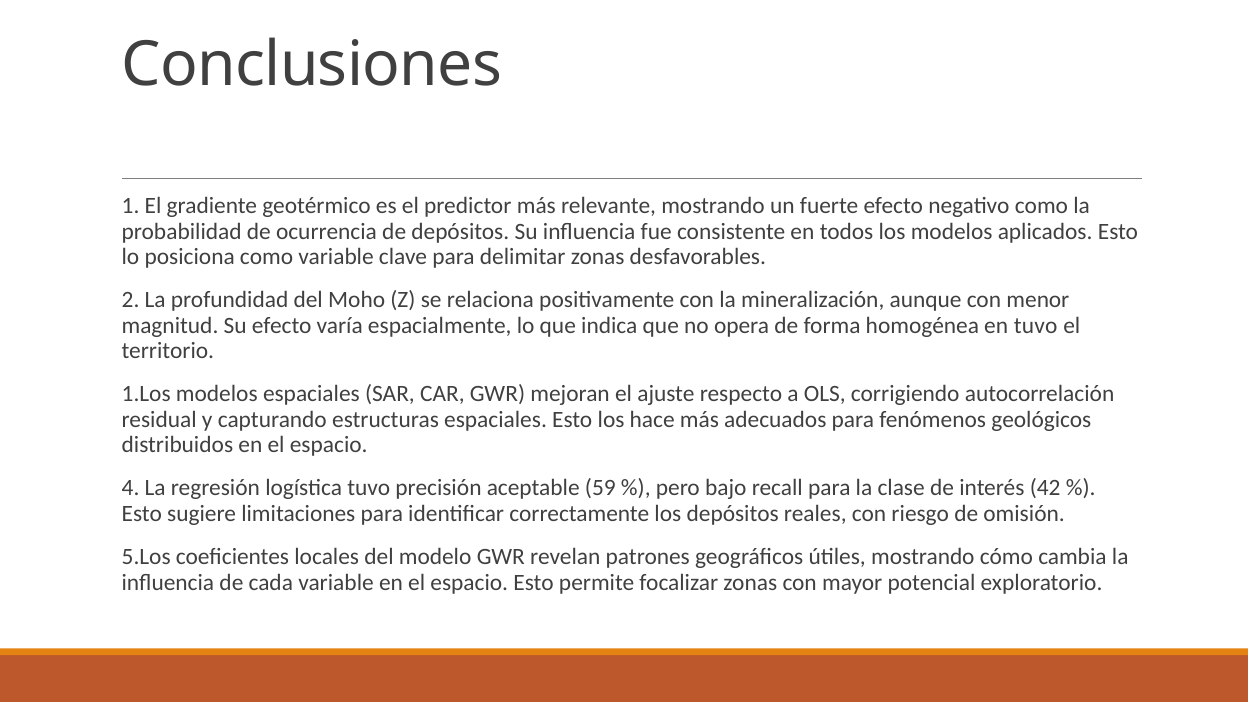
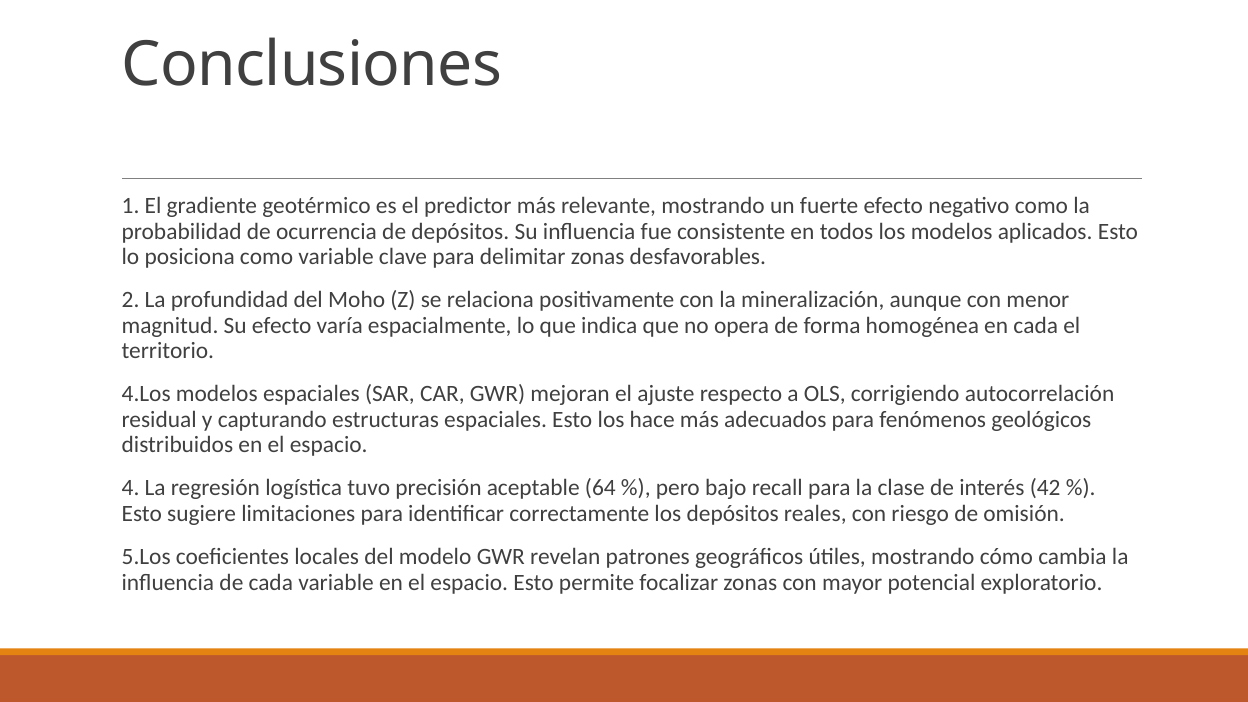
en tuvo: tuvo -> cada (1036, 325)
1.Los: 1.Los -> 4.Los (146, 394)
59: 59 -> 64 (600, 488)
